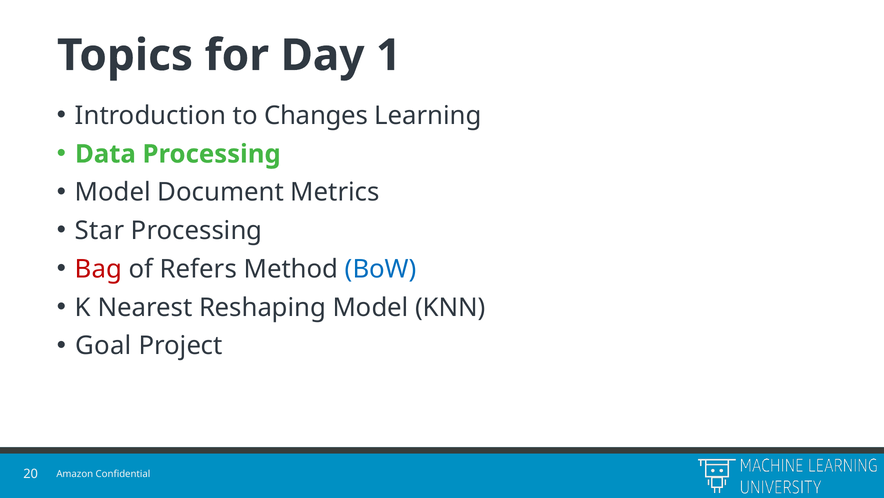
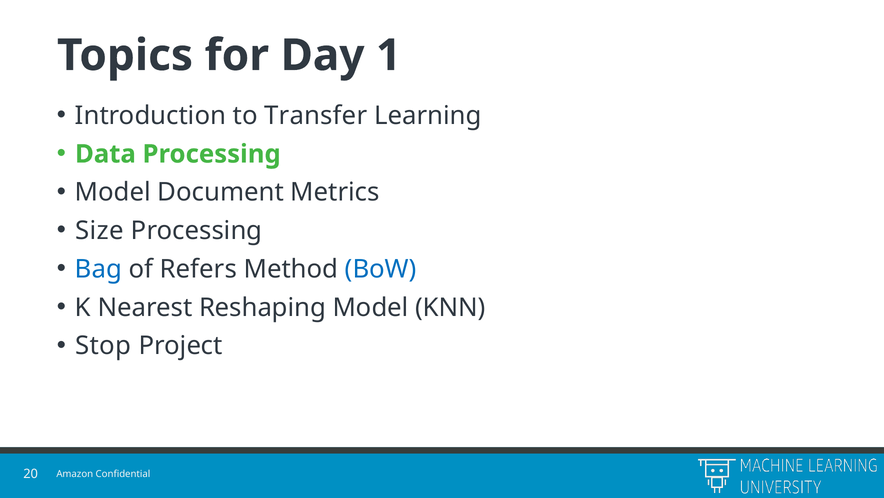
Changes: Changes -> Transfer (316, 116)
Star: Star -> Size (100, 231)
Bag colour: red -> blue (98, 269)
Goal: Goal -> Stop (103, 346)
